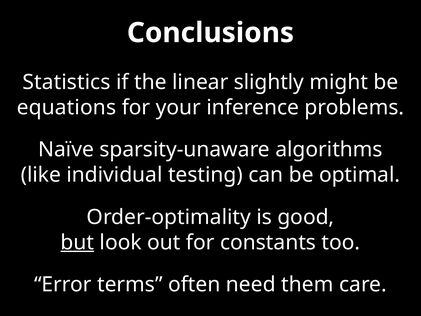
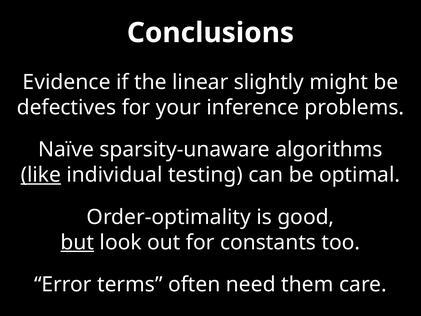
Statistics: Statistics -> Evidence (67, 82)
equations: equations -> defectives (66, 107)
like underline: none -> present (41, 175)
